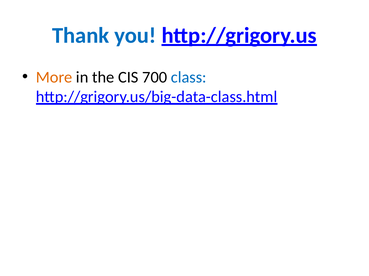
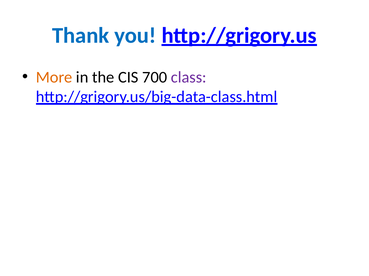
class colour: blue -> purple (189, 77)
